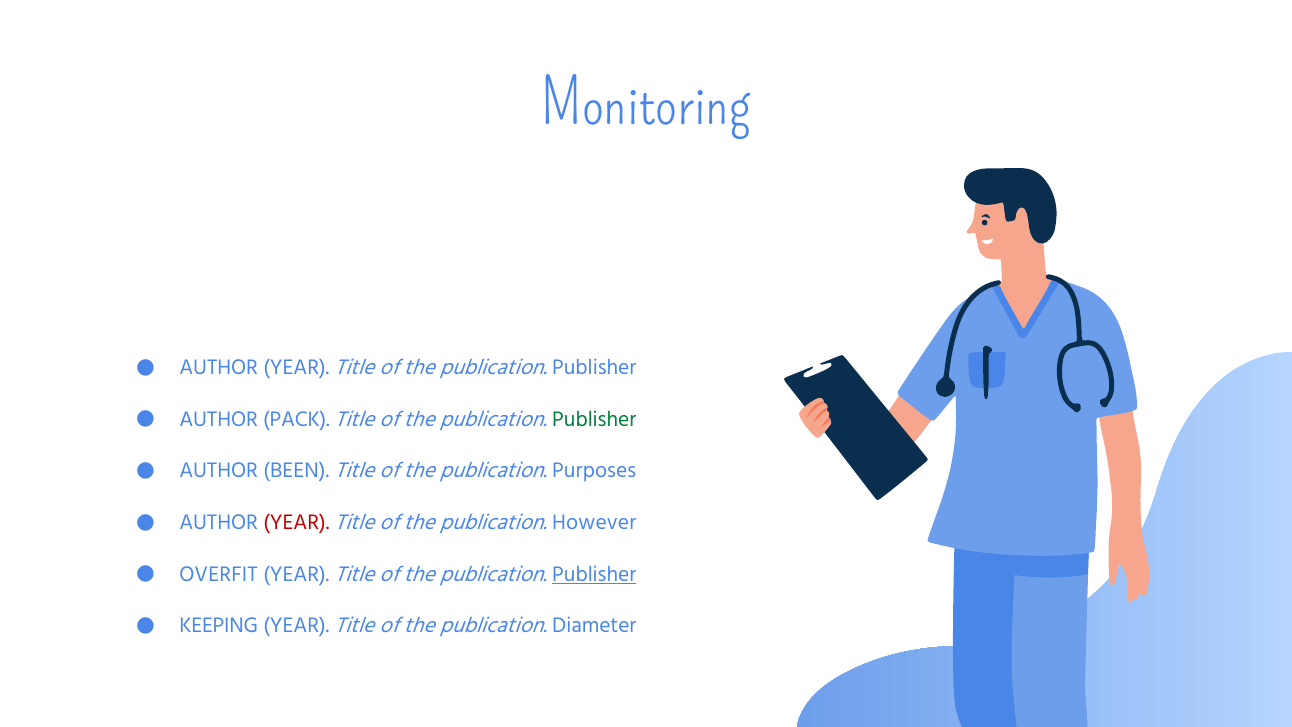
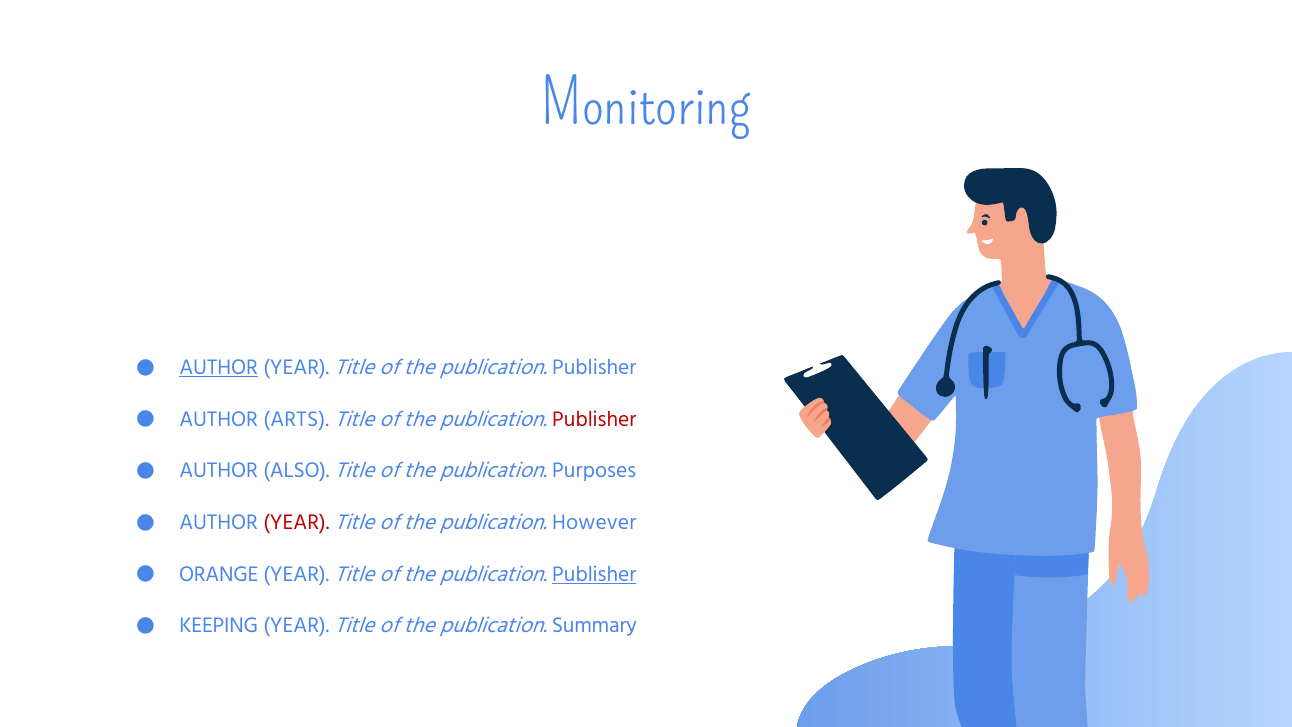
AUTHOR underline: none -> present (219, 367)
PACK: PACK -> ARTS (296, 419)
Publisher colour: green -> red (594, 419)
BEEN: BEEN -> ALSO (296, 471)
OVERFIT: OVERFIT -> ORANGE (219, 574)
Diameter: Diameter -> Summary (594, 626)
